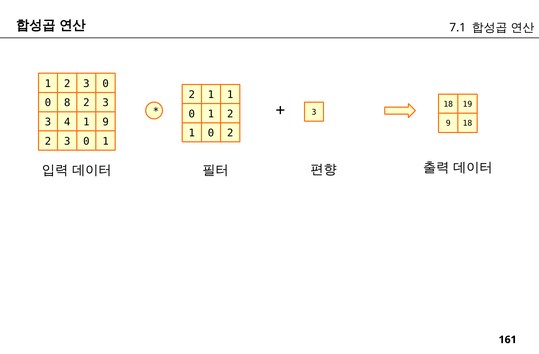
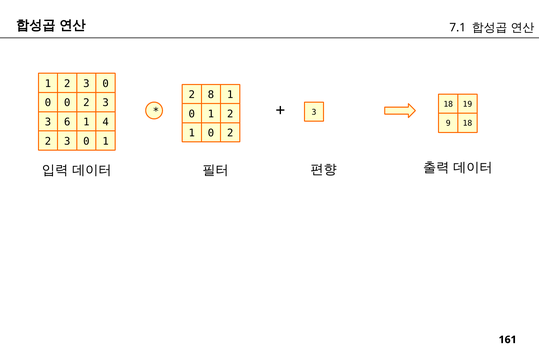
1: 1 -> 8 (211, 95)
8: 8 -> 0 (67, 103)
4: 4 -> 6 (67, 122)
1 9: 9 -> 4 (106, 122)
